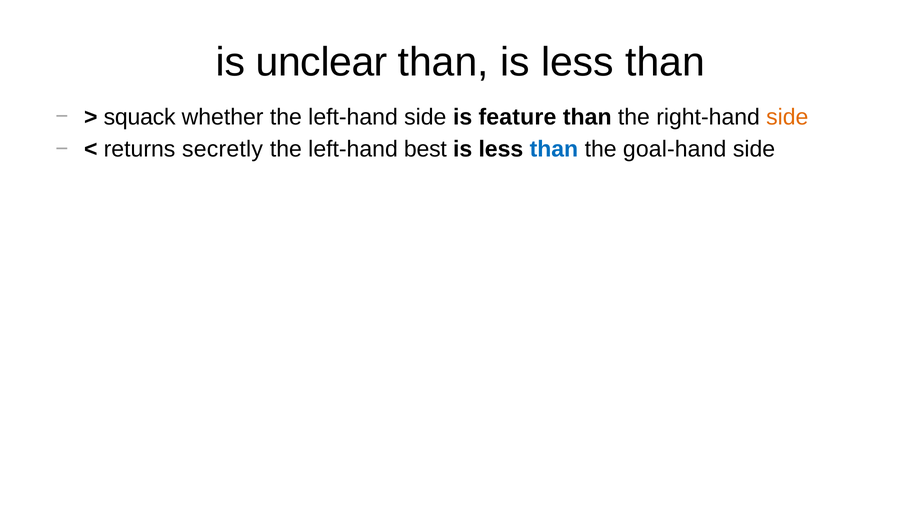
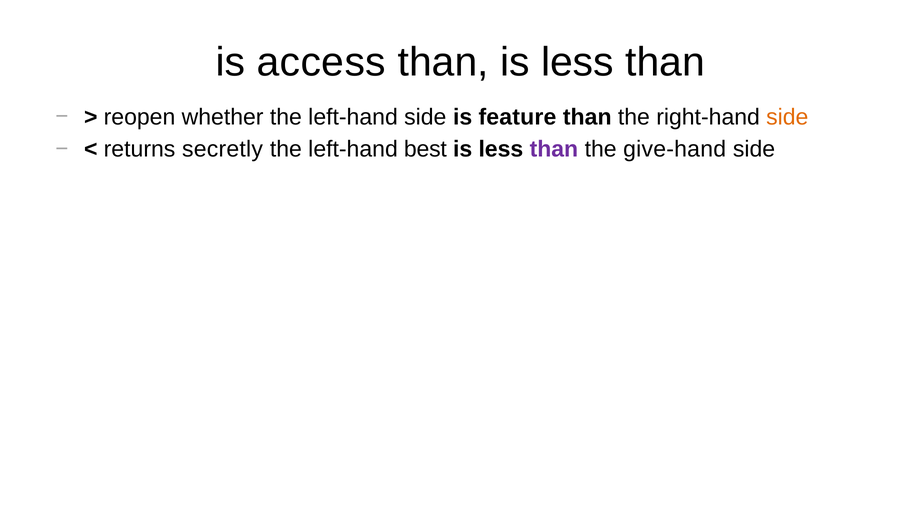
unclear: unclear -> access (321, 62)
squack: squack -> reopen (140, 117)
than colour: blue -> purple (554, 149)
goal-hand: goal-hand -> give-hand (675, 149)
